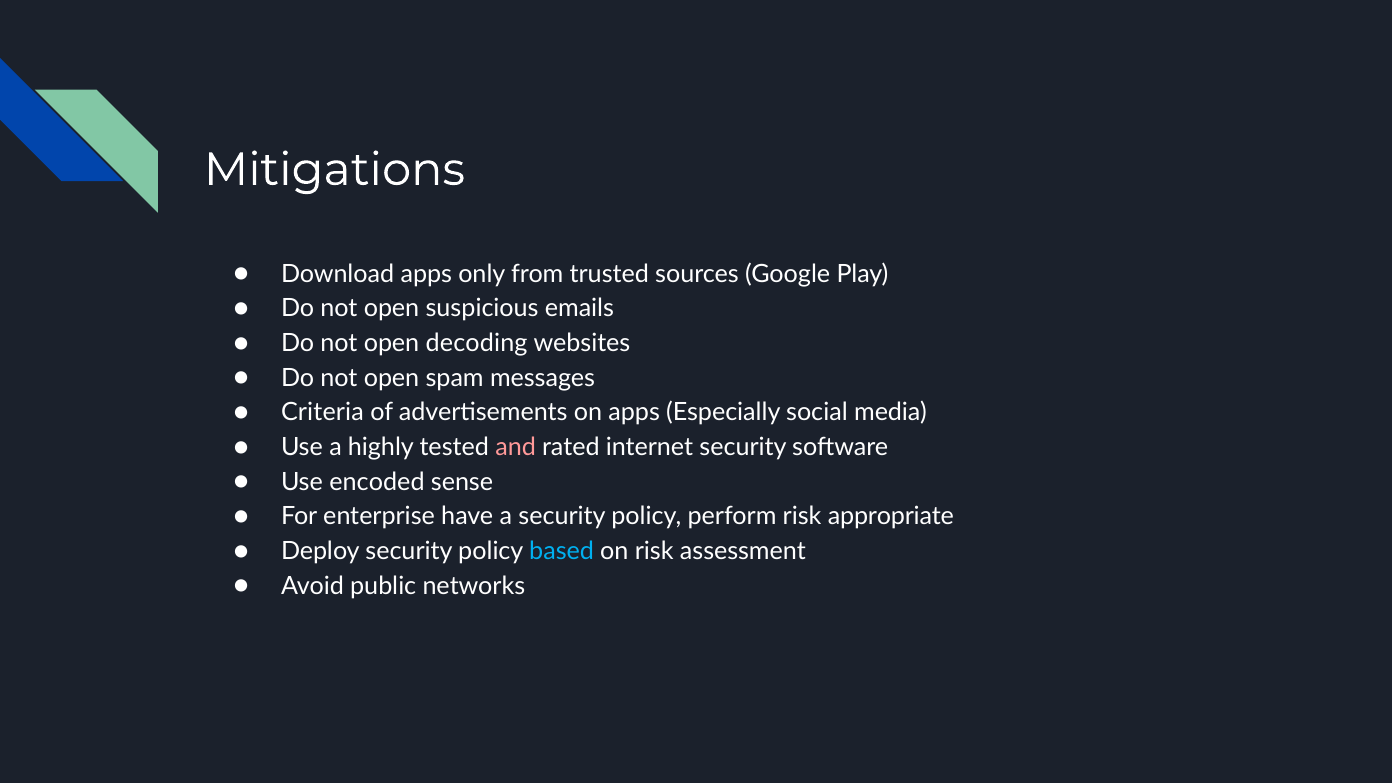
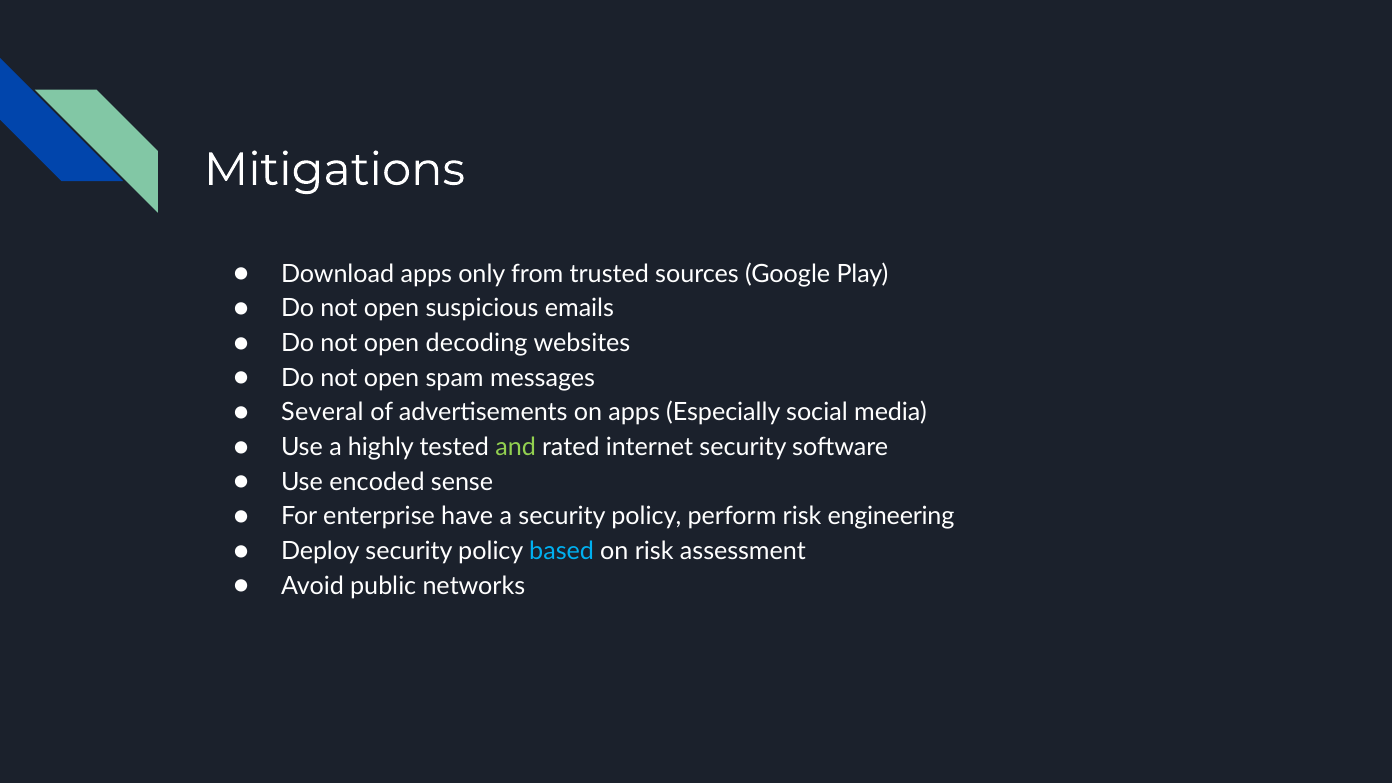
Criteria: Criteria -> Several (322, 413)
and colour: pink -> light green (516, 447)
appropriate: appropriate -> engineering (891, 517)
